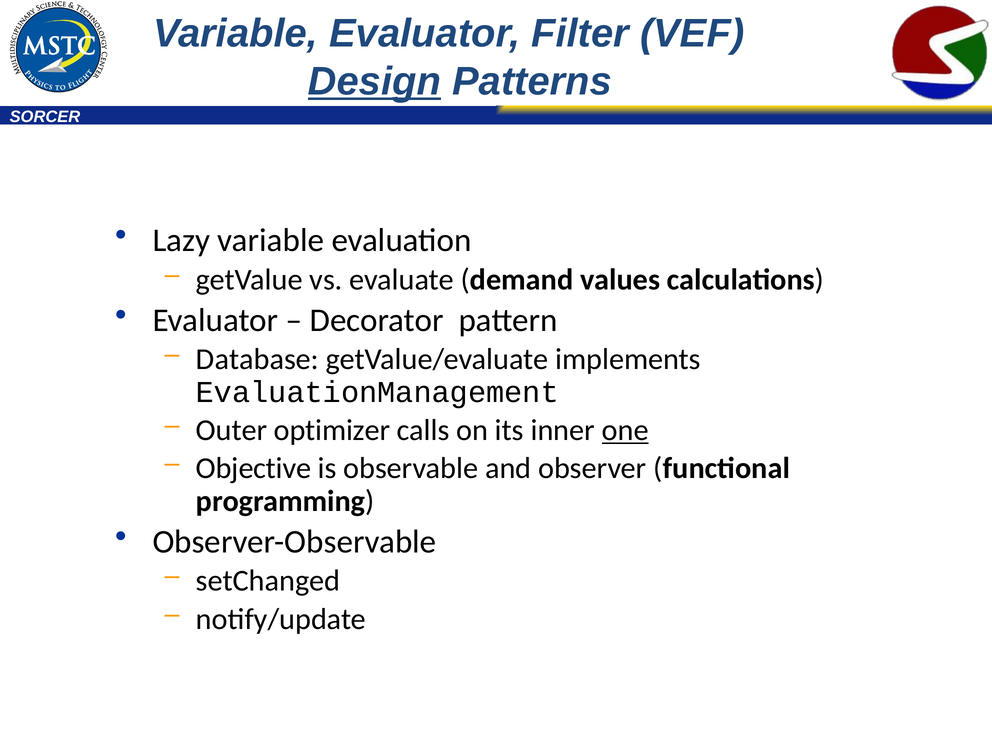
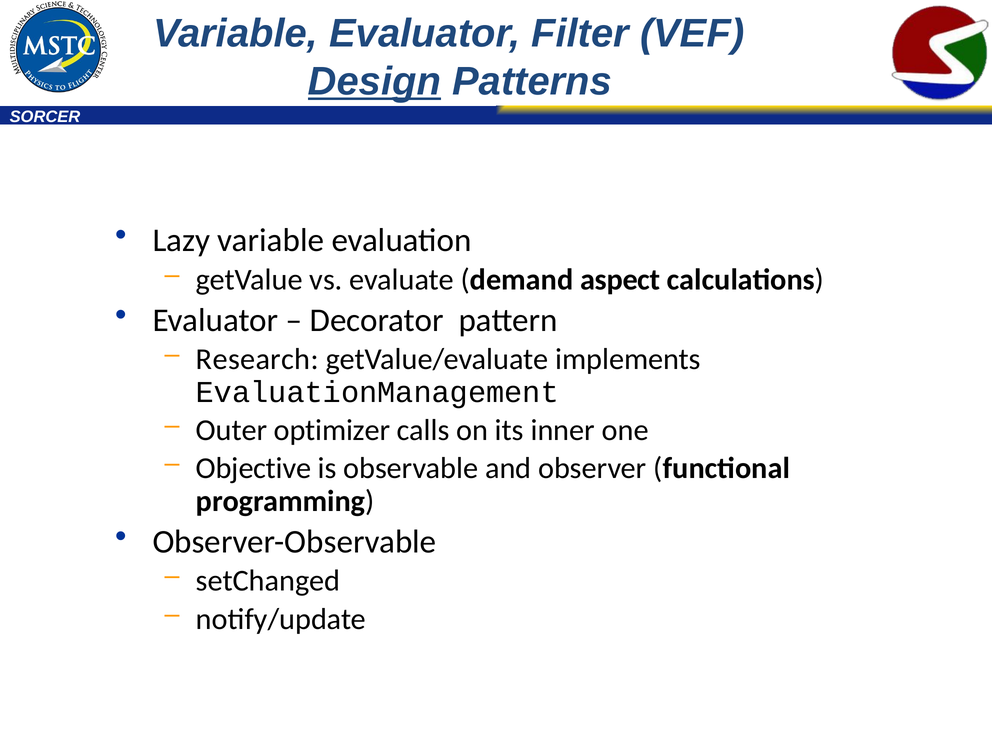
values: values -> aspect (620, 280)
Database: Database -> Research (257, 359)
one underline: present -> none (625, 430)
